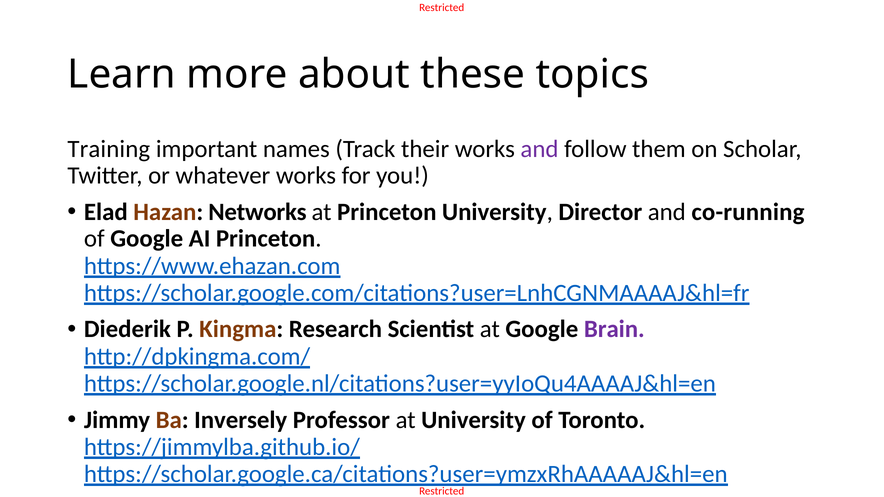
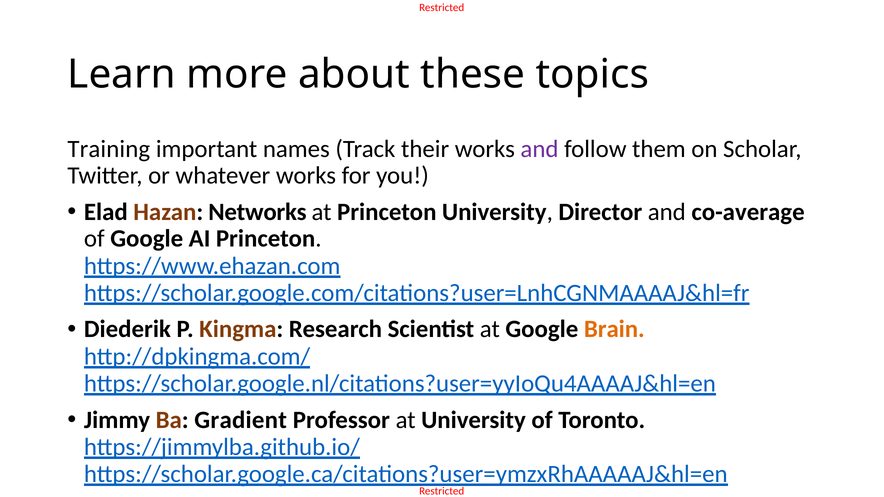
co-running: co-running -> co-average (748, 212)
Brain colour: purple -> orange (614, 329)
Inversely: Inversely -> Gradient (241, 420)
